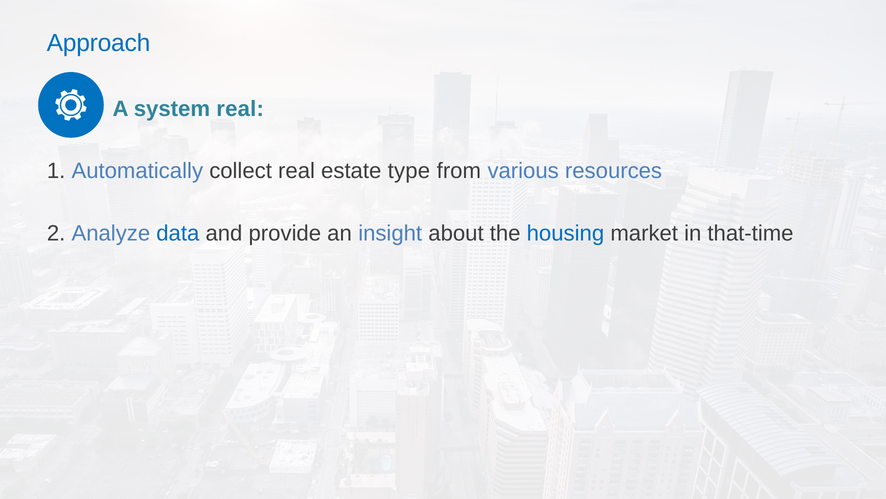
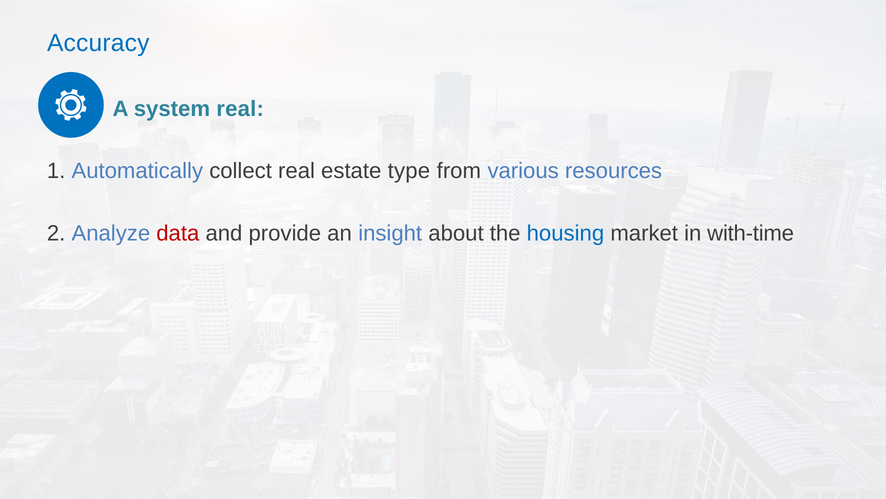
Approach: Approach -> Accuracy (98, 43)
data colour: blue -> red (178, 233)
that-time: that-time -> with-time (751, 233)
